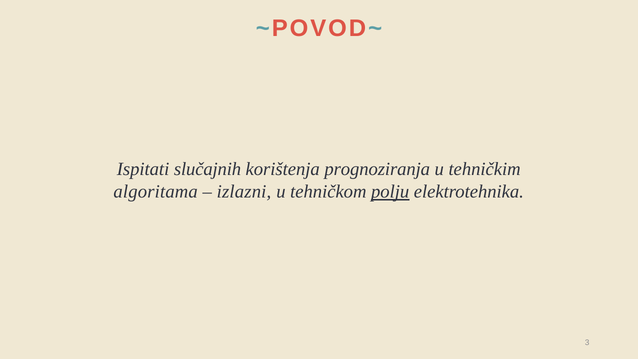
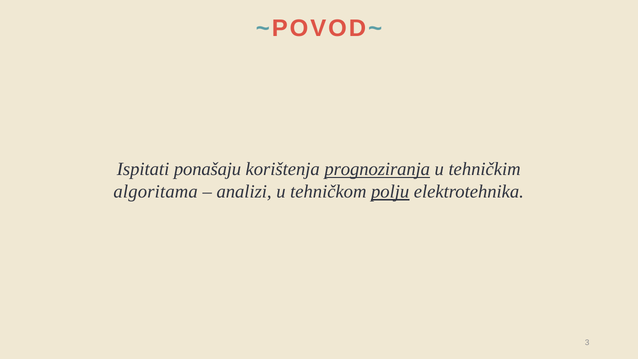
slučajnih: slučajnih -> ponašaju (208, 169)
prognoziranja underline: none -> present (377, 169)
izlazni: izlazni -> analizi (244, 192)
